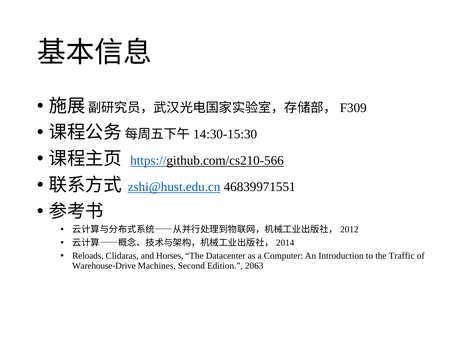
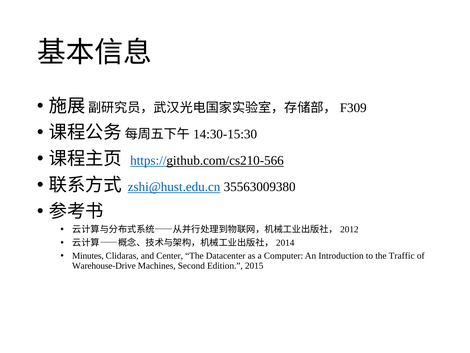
46839971551: 46839971551 -> 35563009380 (260, 187)
Reloads: Reloads -> Minutes (88, 255)
Horses: Horses -> Center (170, 255)
2063: 2063 -> 2015 (254, 265)
